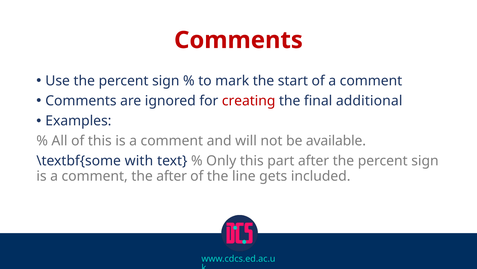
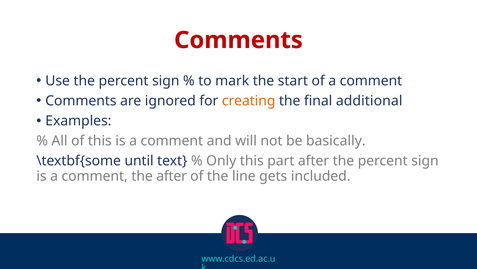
creating colour: red -> orange (249, 101)
available: available -> basically (336, 141)
with: with -> until (139, 161)
